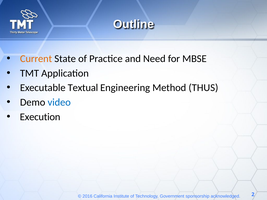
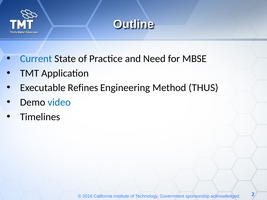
Current colour: orange -> blue (36, 59)
Textual: Textual -> Refines (83, 88)
Execution: Execution -> Timelines (40, 117)
